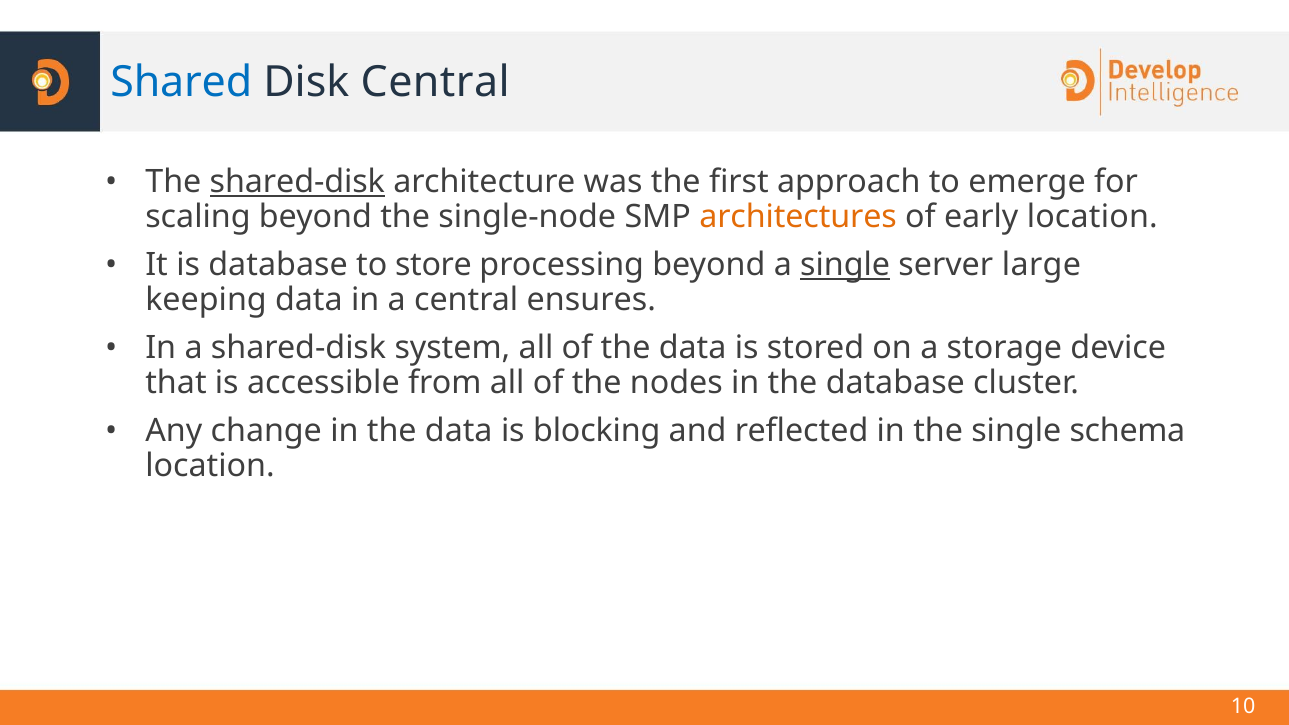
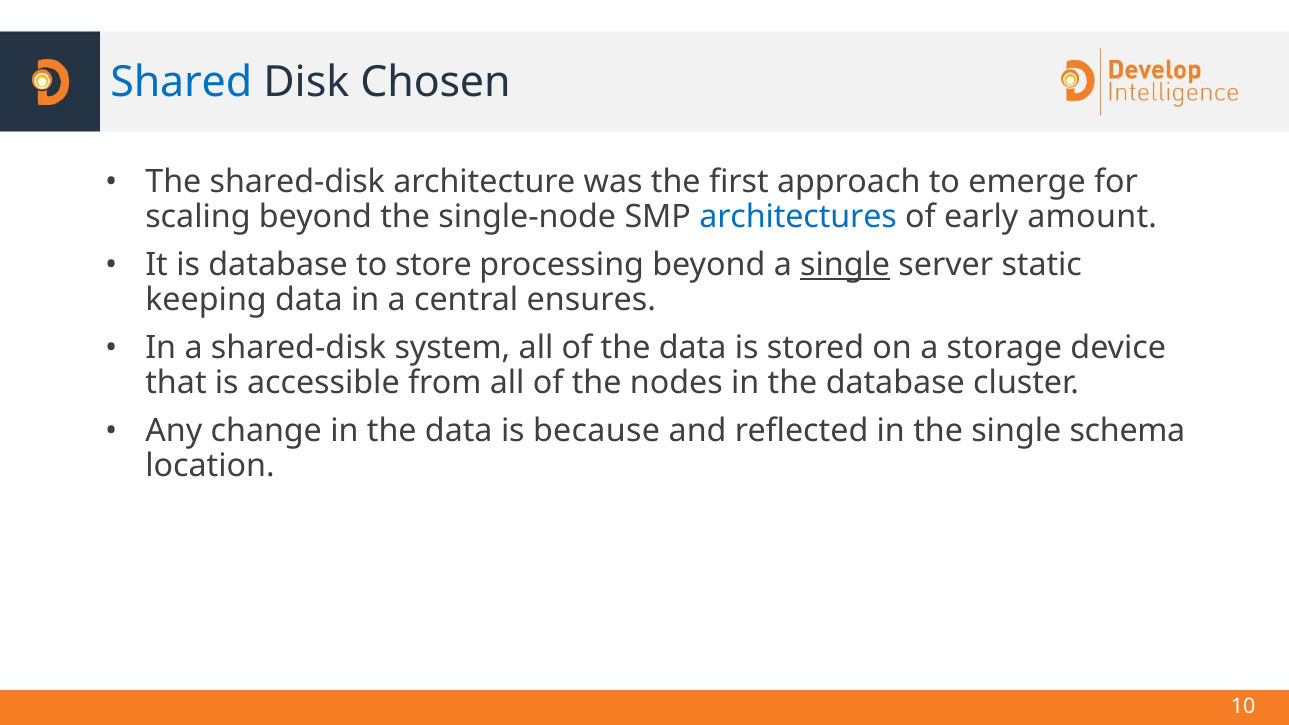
Disk Central: Central -> Chosen (436, 82)
shared-disk underline: present -> none (297, 182)
architectures colour: orange -> blue (798, 217)
early location: location -> amount (1092, 217)
large: large -> static (1042, 265)
blocking: blocking -> because (597, 431)
